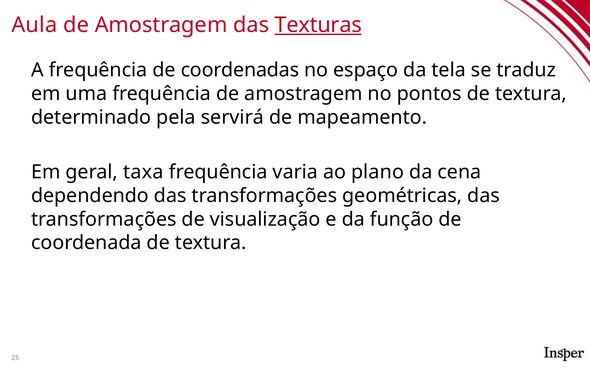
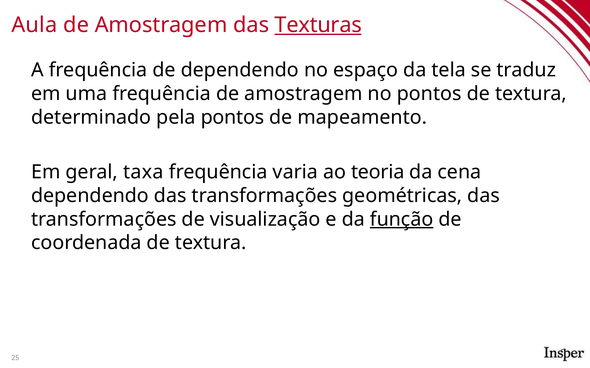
de coordenadas: coordenadas -> dependendo (240, 70)
pela servirá: servirá -> pontos (232, 117)
plano: plano -> teoria (378, 173)
função underline: none -> present (402, 220)
